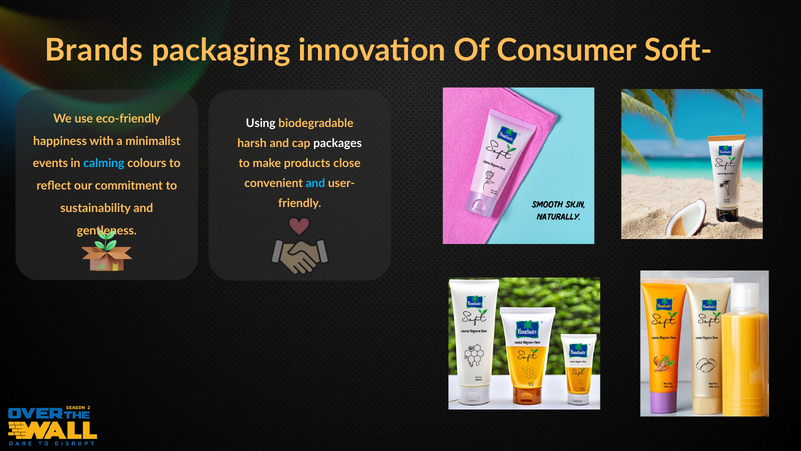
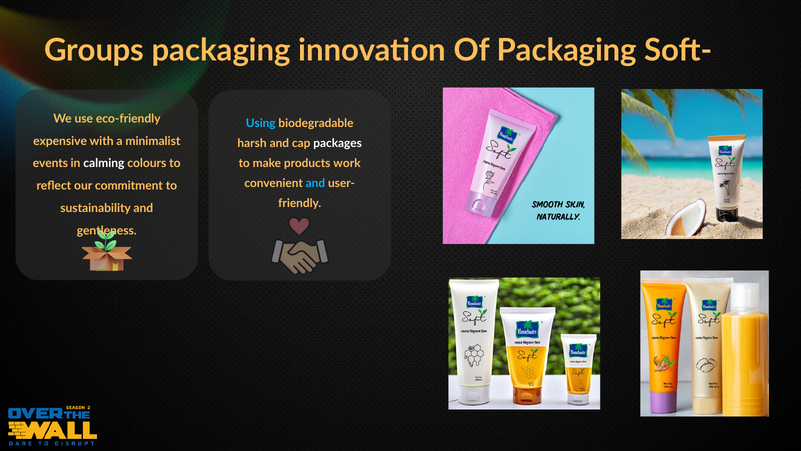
Brands: Brands -> Groups (94, 50)
Of Consumer: Consumer -> Packaging (567, 50)
Using colour: white -> light blue (261, 123)
happiness: happiness -> expensive (60, 141)
close: close -> work (347, 163)
calming colour: light blue -> white (104, 163)
